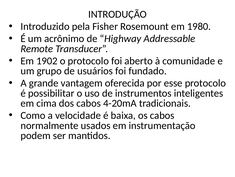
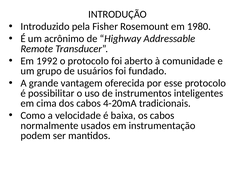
1902: 1902 -> 1992 (47, 61)
